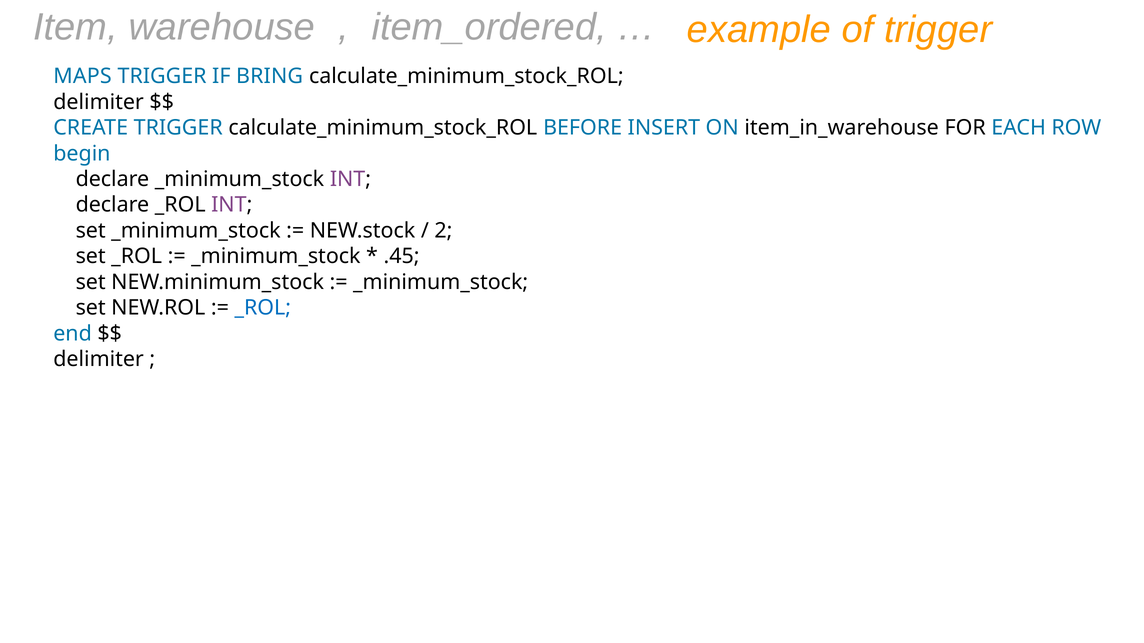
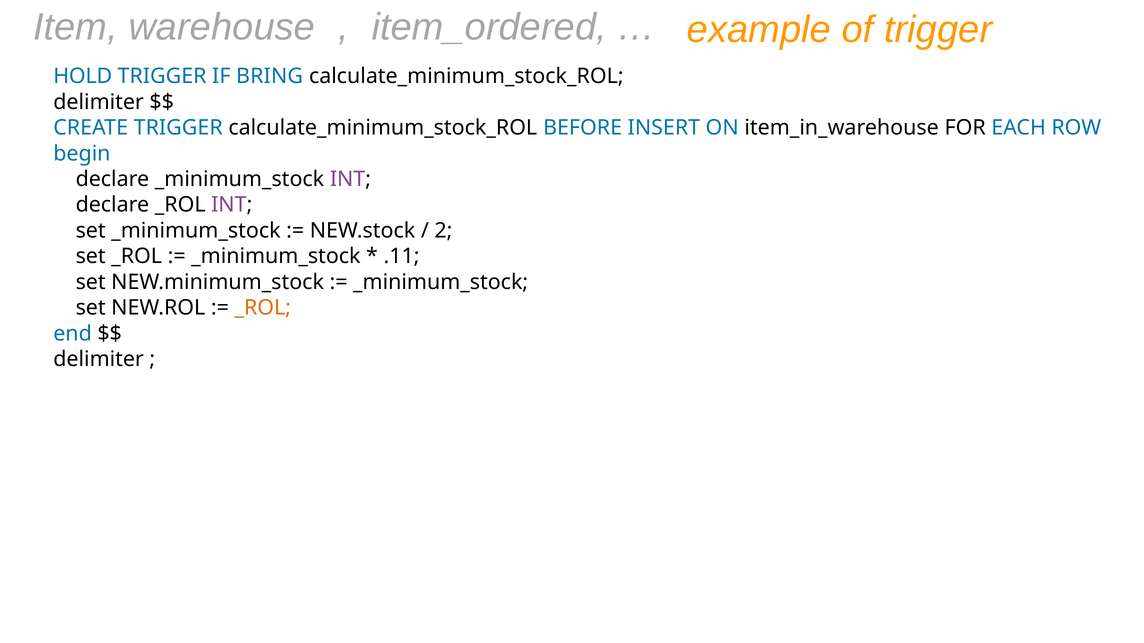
MAPS: MAPS -> HOLD (83, 76)
.45: .45 -> .11 (402, 257)
_ROL colour: blue -> orange (263, 308)
